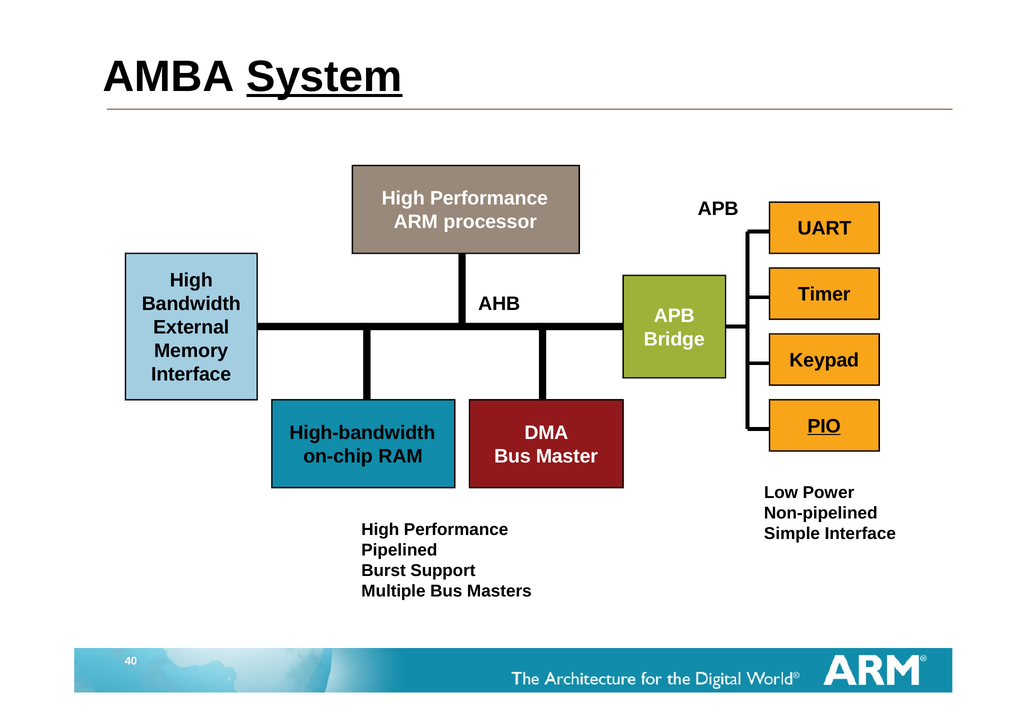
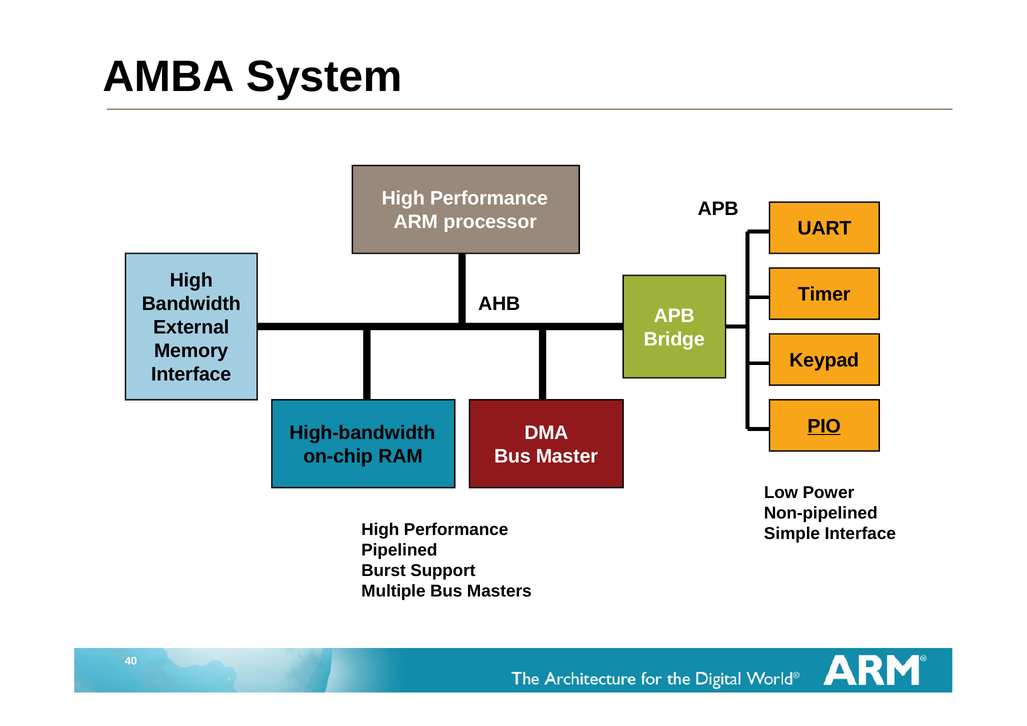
System underline: present -> none (324, 77)
